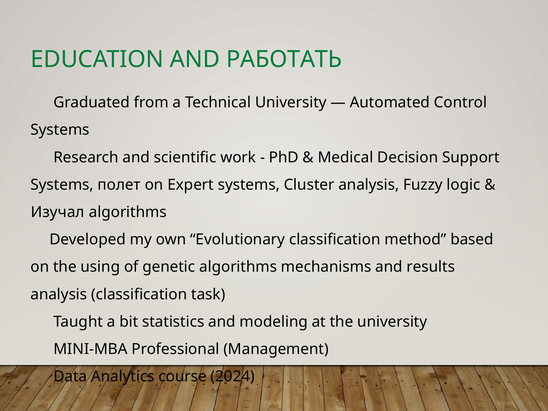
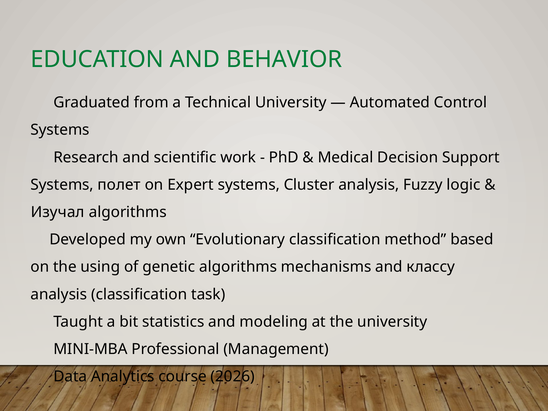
РАБОТАТЬ: РАБОТАТЬ -> BEHAVIOR (284, 59)
results: results -> классу (431, 267)
2024: 2024 -> 2026 (233, 377)
